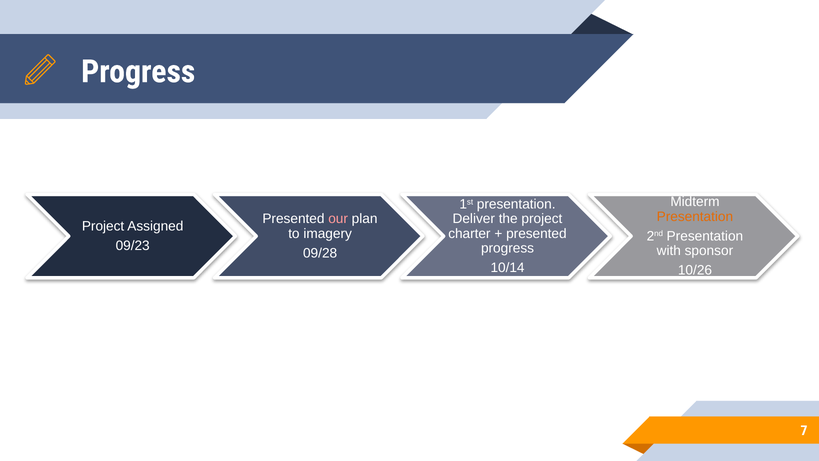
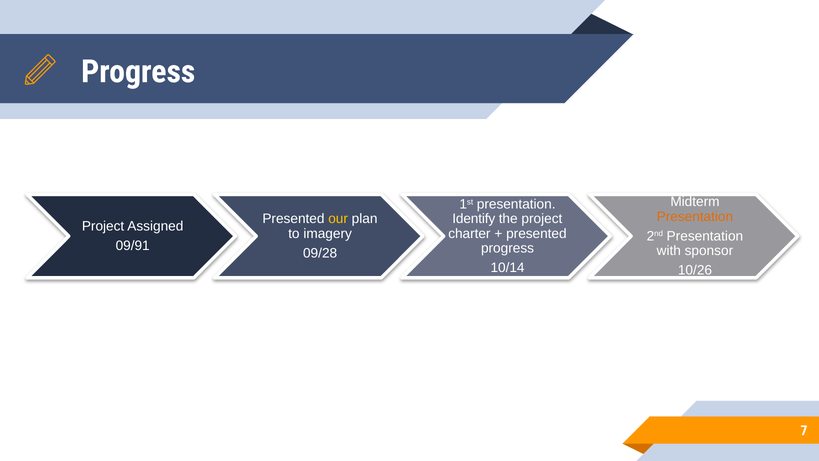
our colour: pink -> yellow (338, 219)
Deliver: Deliver -> Identify (474, 219)
09/23: 09/23 -> 09/91 (133, 246)
